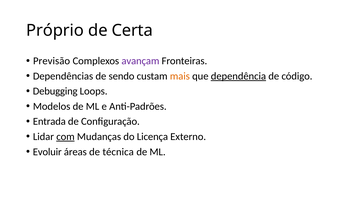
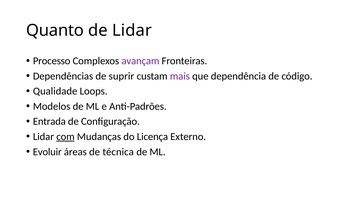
Próprio: Próprio -> Quanto (55, 30)
de Certa: Certa -> Lidar (132, 30)
Previsão: Previsão -> Processo (52, 61)
sendo: sendo -> suprir (121, 76)
mais colour: orange -> purple (180, 76)
dependência underline: present -> none (238, 76)
Debugging: Debugging -> Qualidade (55, 91)
